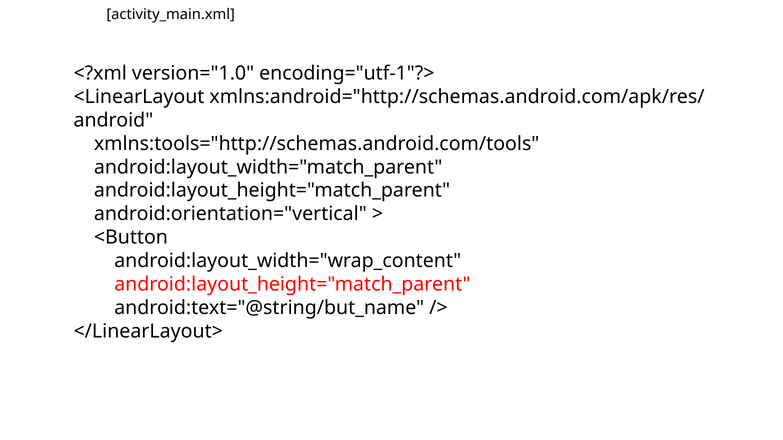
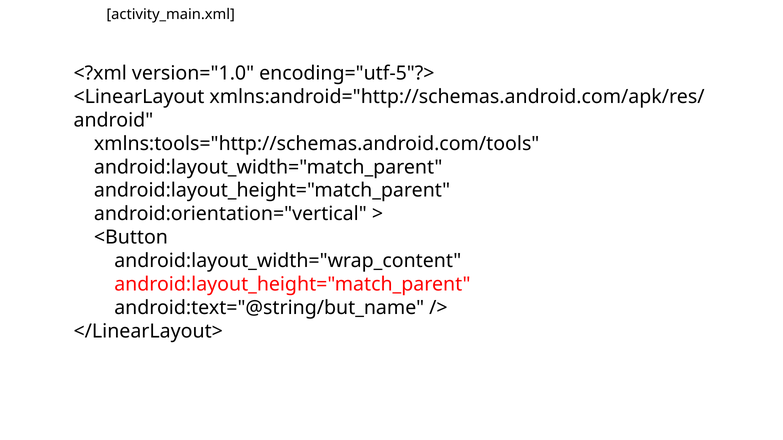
encoding="utf-1"?>: encoding="utf-1"?> -> encoding="utf-5"?> (347, 73)
